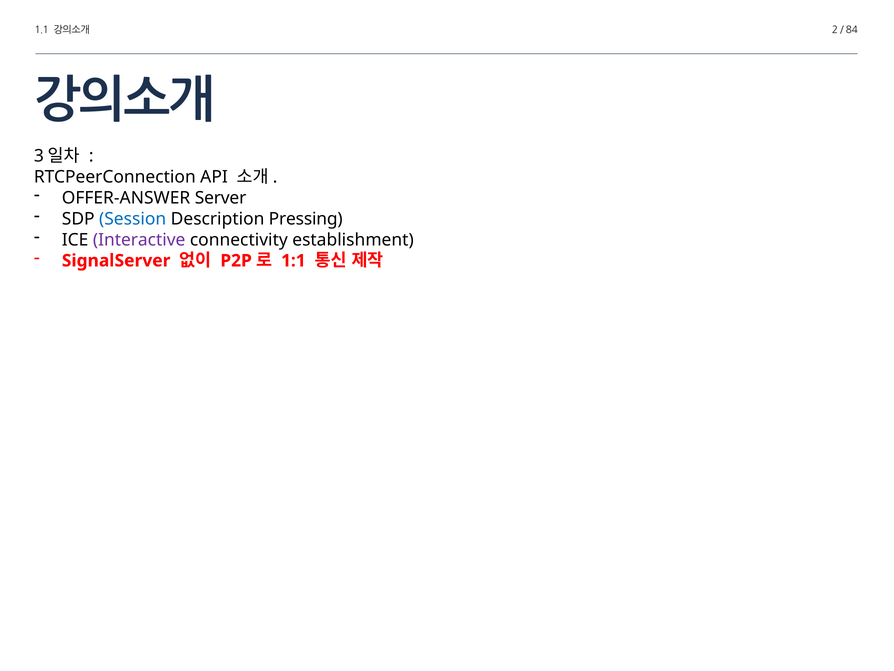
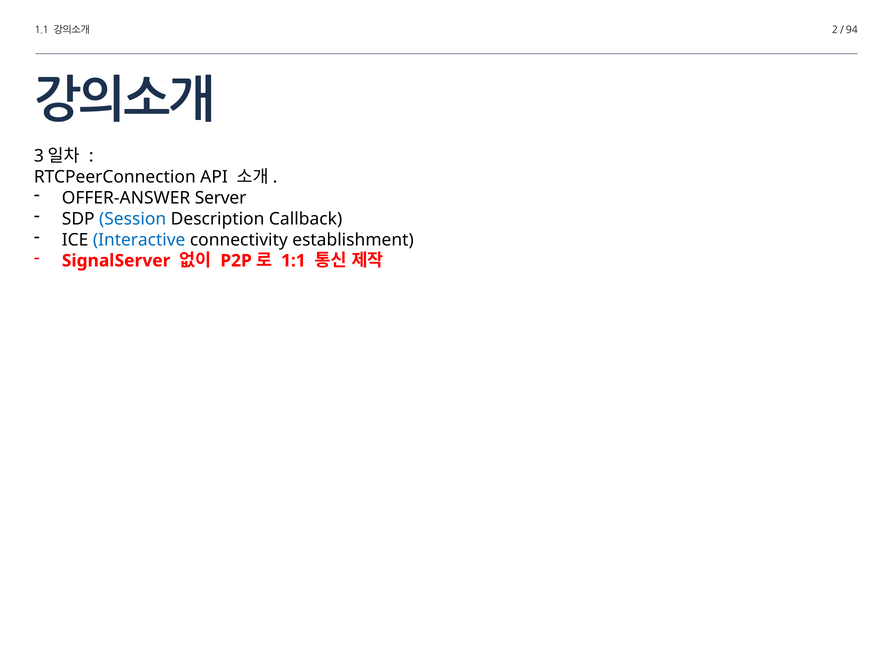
84: 84 -> 94 (852, 30)
Pressing: Pressing -> Callback (306, 219)
Interactive colour: purple -> blue (139, 240)
